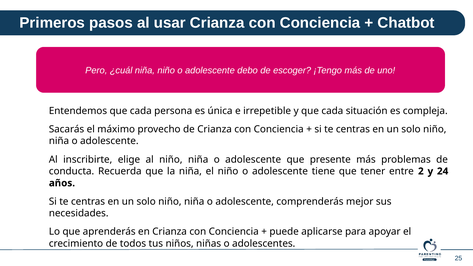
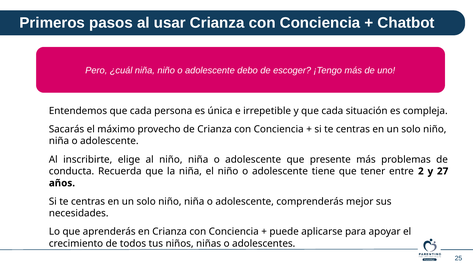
24: 24 -> 27 (443, 171)
